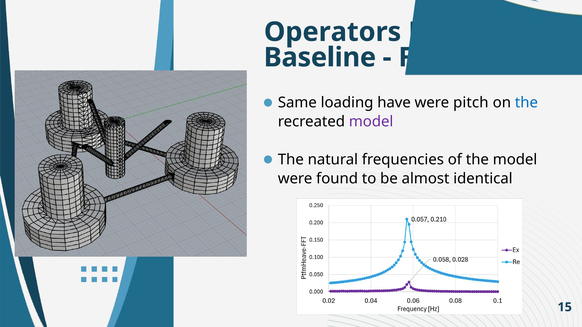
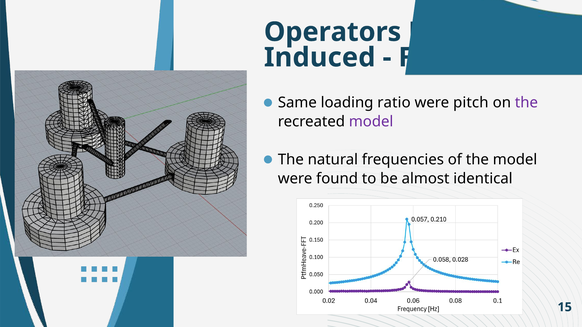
Baseline: Baseline -> Induced (320, 58)
have: have -> ratio (394, 103)
the colour: blue -> purple (526, 103)
